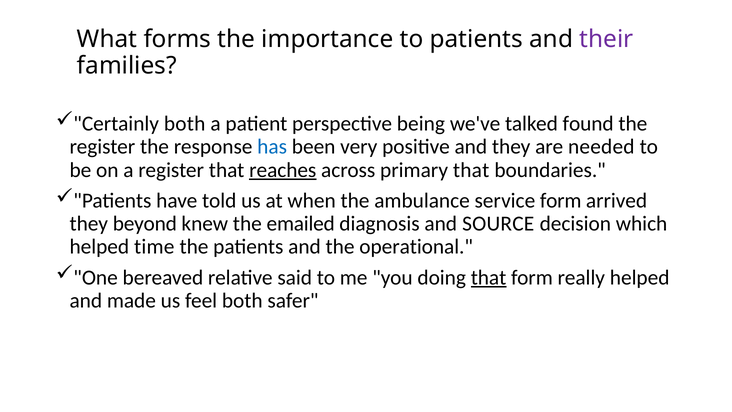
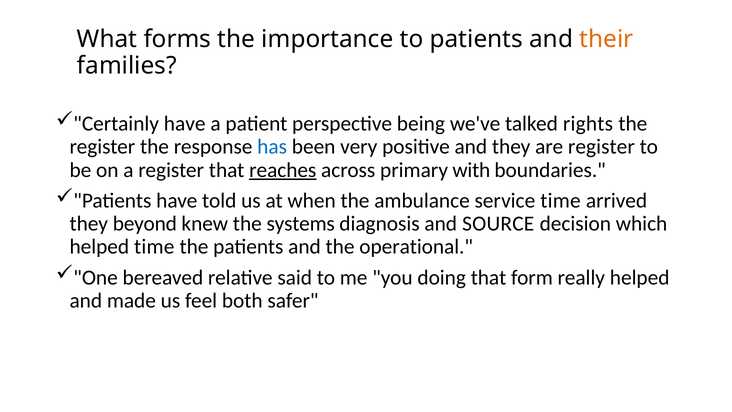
their colour: purple -> orange (606, 39)
Certainly both: both -> have (185, 124)
found: found -> rights (588, 124)
are needed: needed -> register (601, 147)
primary that: that -> with (471, 170)
service form: form -> time (560, 201)
emailed: emailed -> systems (301, 224)
that underline: present -> none (489, 277)
